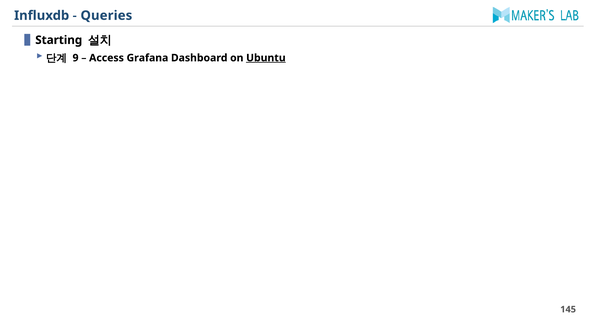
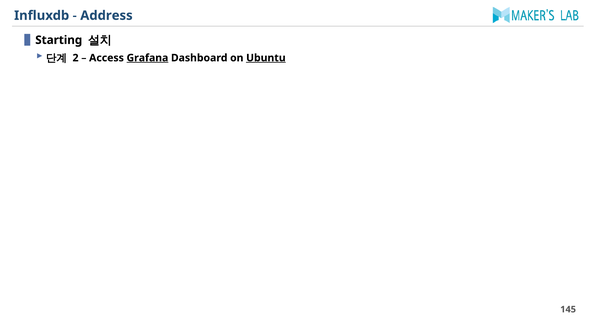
Queries: Queries -> Address (106, 16)
9: 9 -> 2 (76, 58)
Grafana underline: none -> present (147, 58)
